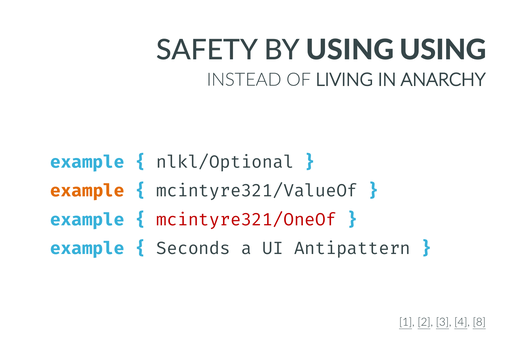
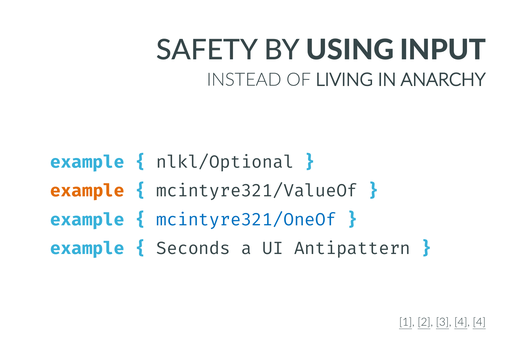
USING USING: USING -> INPUT (443, 50)
mcintyre321/OneOf colour: red -> blue (246, 220)
4 8: 8 -> 4 (479, 322)
